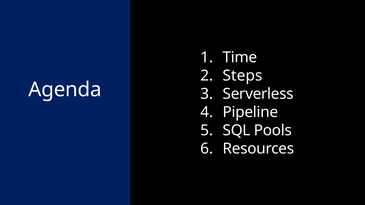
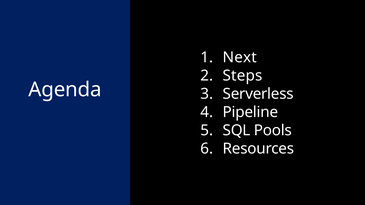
Time: Time -> Next (240, 58)
